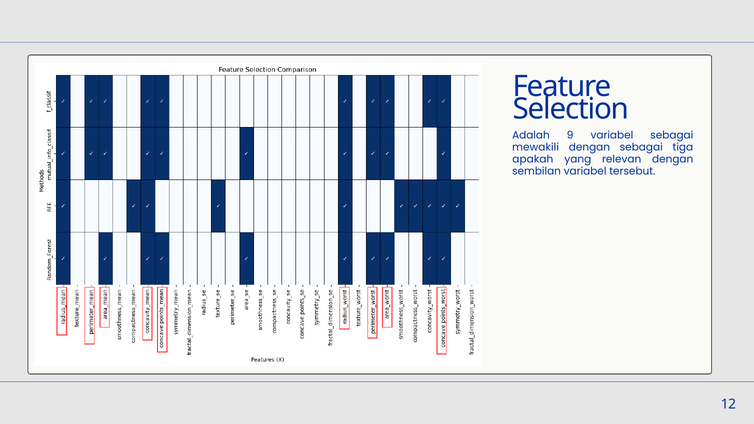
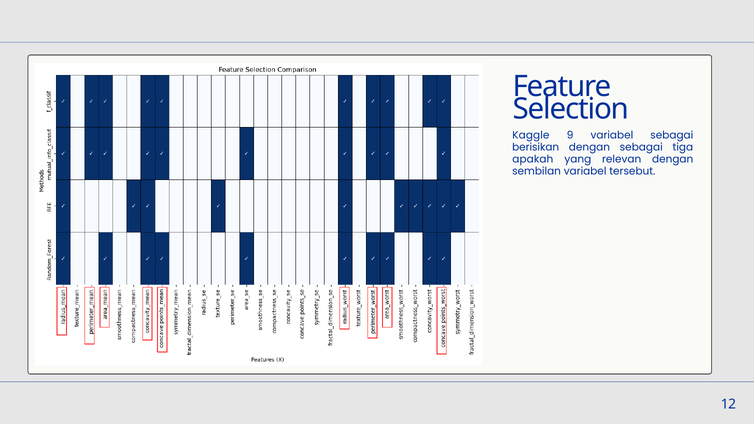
Adalah: Adalah -> Kaggle (531, 135)
mewakili: mewakili -> berisikan (536, 147)
